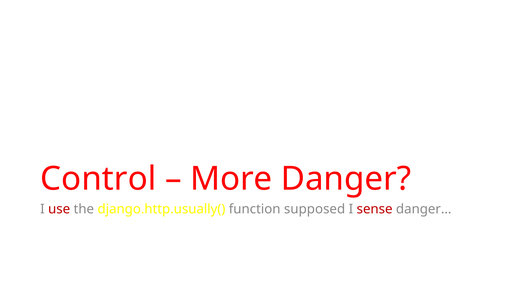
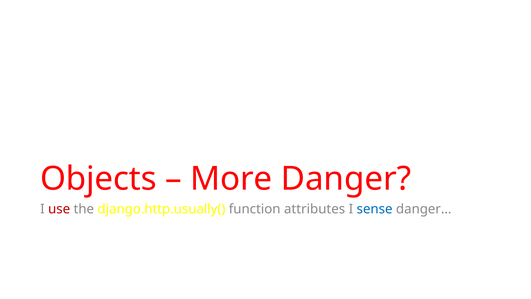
Control: Control -> Objects (98, 179)
supposed: supposed -> attributes (315, 209)
sense colour: red -> blue (375, 209)
